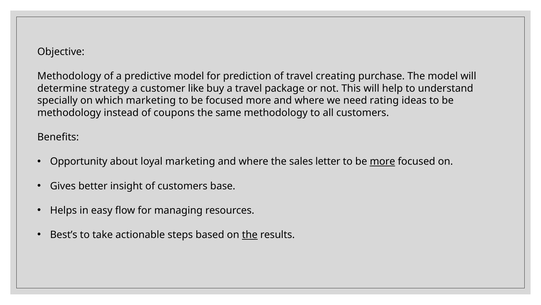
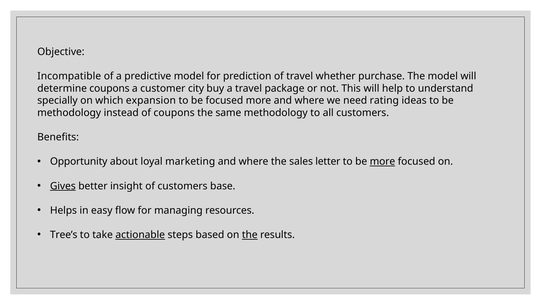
Methodology: Methodology -> Incompatible (69, 76)
creating: creating -> whether (336, 76)
determine strategy: strategy -> coupons (109, 88)
like: like -> city (196, 88)
which marketing: marketing -> expansion (151, 100)
Gives underline: none -> present (63, 186)
Best’s: Best’s -> Tree’s (64, 234)
actionable underline: none -> present (140, 234)
